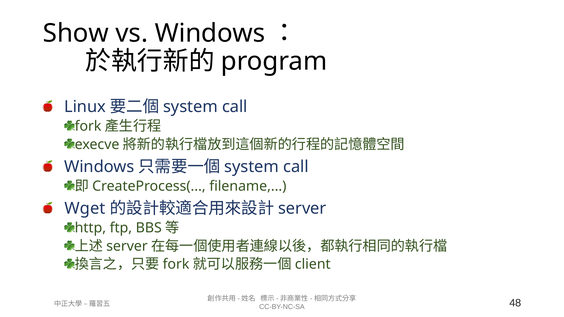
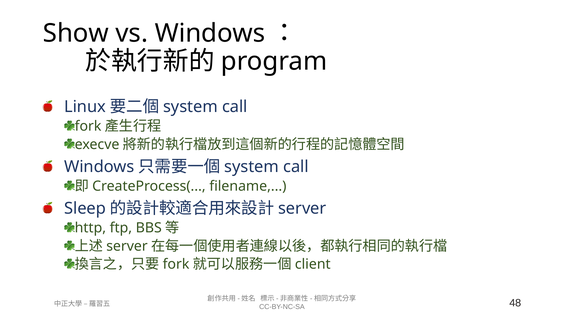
Wget: Wget -> Sleep (85, 209)
